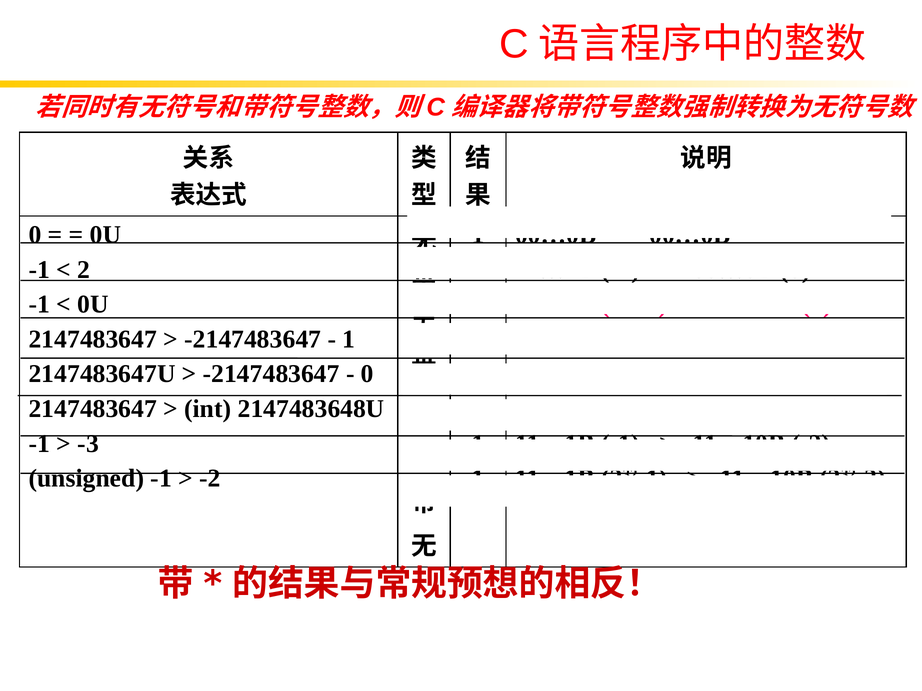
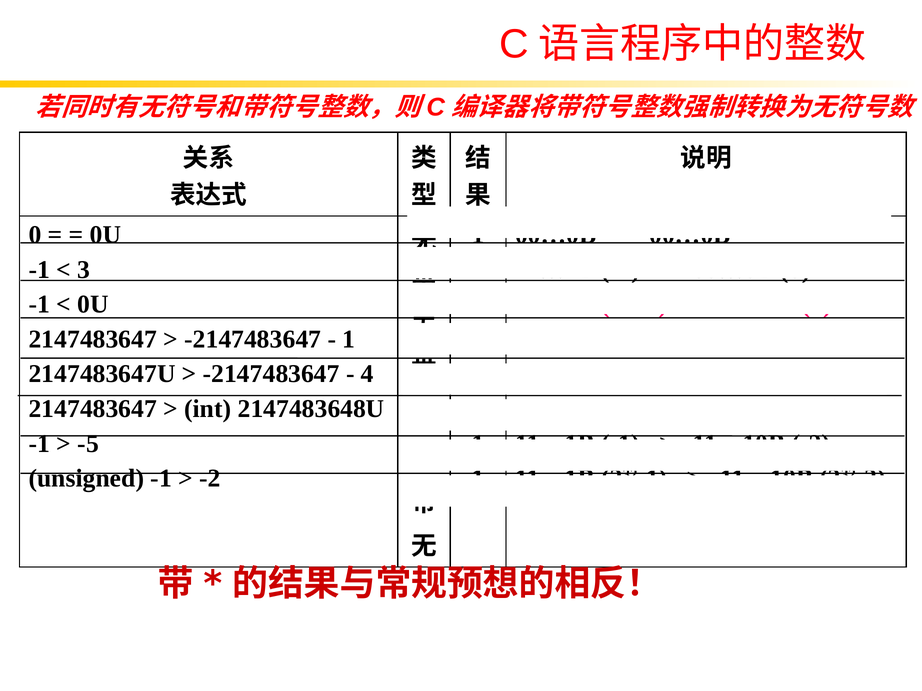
2: 2 -> 3 (84, 270)
0: 0 -> 4 (367, 374)
-3: -3 -> -5 (88, 444)
